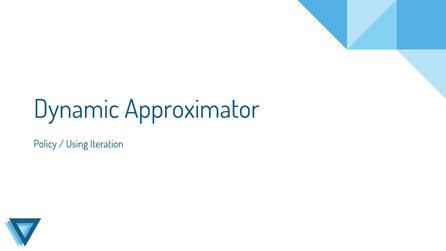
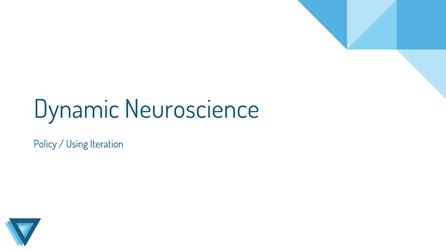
Approximator: Approximator -> Neuroscience (192, 109)
